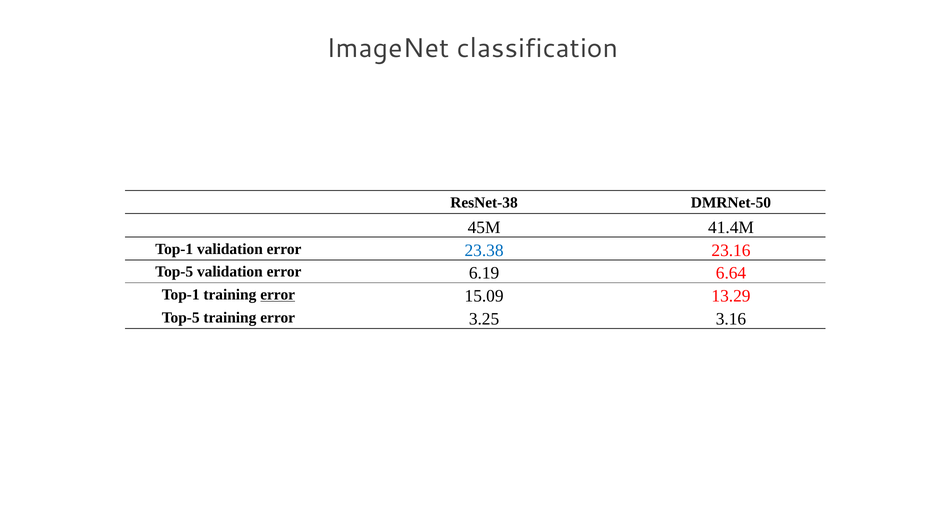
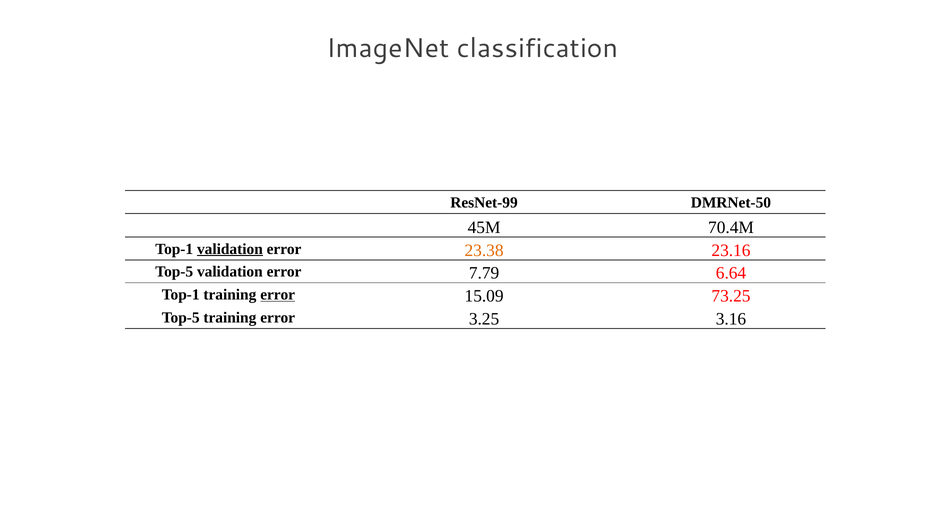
ResNet-38: ResNet-38 -> ResNet-99 (484, 202)
41.4M: 41.4M -> 70.4M (731, 227)
validation underline: none -> present (230, 249)
23.38 colour: blue -> orange (484, 250)
6.19: 6.19 -> 7.79 (484, 273)
13.29: 13.29 -> 73.25 (731, 296)
